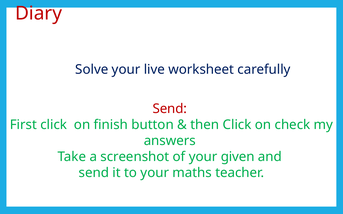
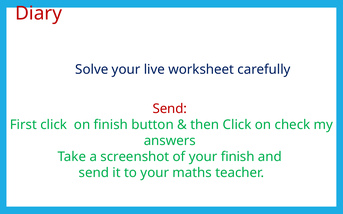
your given: given -> finish (238, 157)
